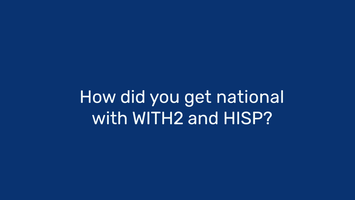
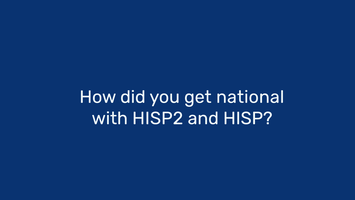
WITH2: WITH2 -> HISP2 (158, 118)
